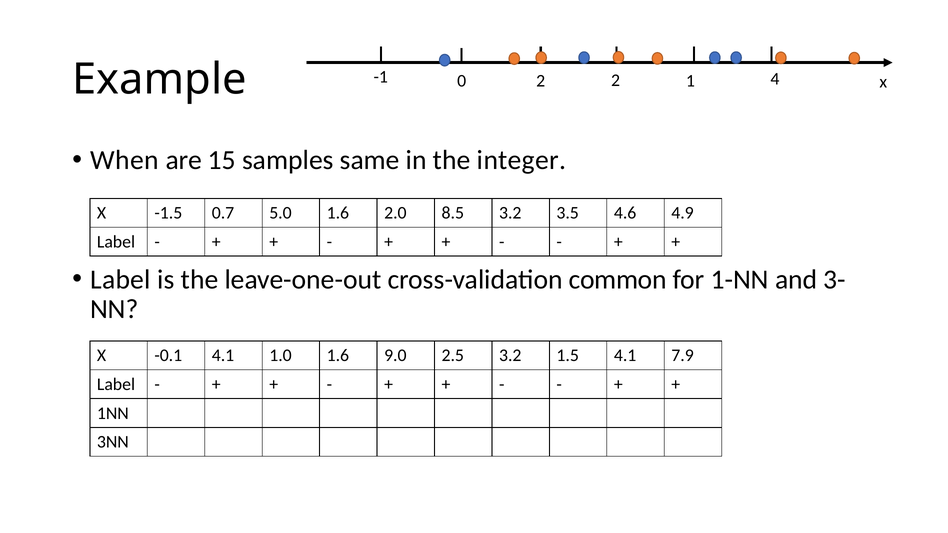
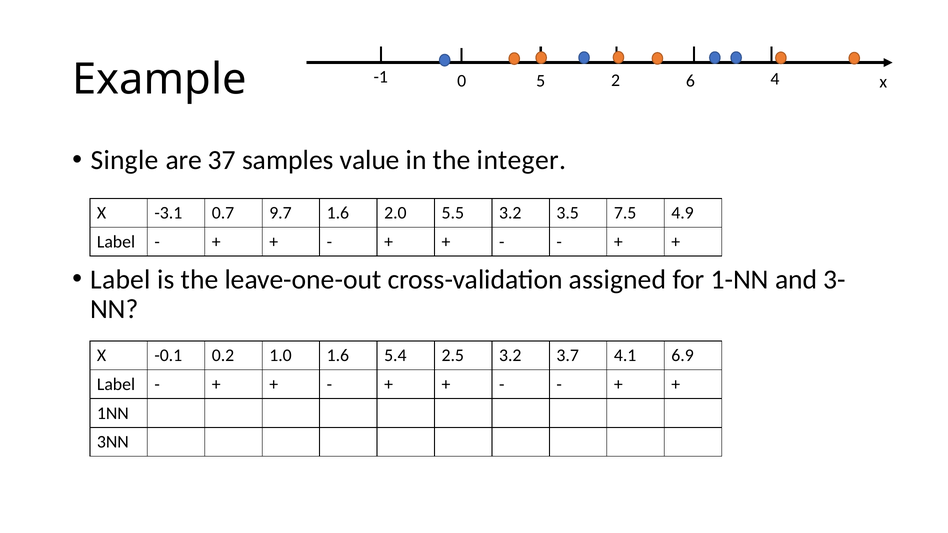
-1 2: 2 -> 5 (541, 81)
1: 1 -> 6 (690, 81)
When: When -> Single (125, 160)
15: 15 -> 37 (222, 160)
same: same -> value (370, 160)
-1.5: -1.5 -> -3.1 (168, 213)
5.0: 5.0 -> 9.7 (280, 213)
8.5: 8.5 -> 5.5 (453, 213)
4.6: 4.6 -> 7.5 (625, 213)
common: common -> assigned (618, 280)
-0.1 4.1: 4.1 -> 0.2 (223, 356)
9.0: 9.0 -> 5.4 (395, 356)
1.5: 1.5 -> 3.7 (568, 356)
7.9: 7.9 -> 6.9 (683, 356)
